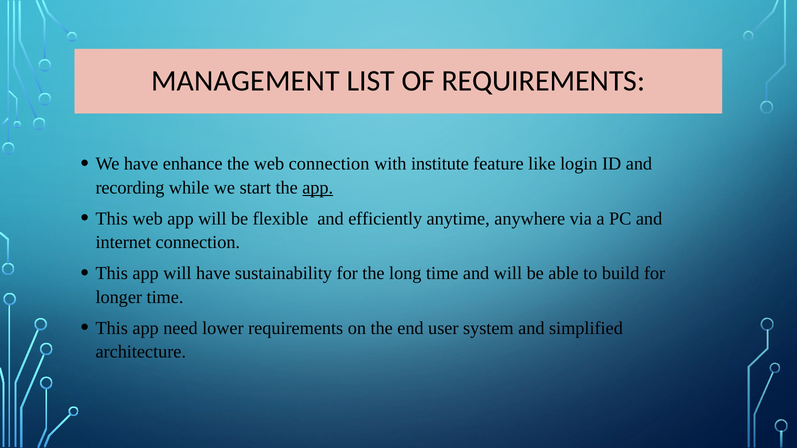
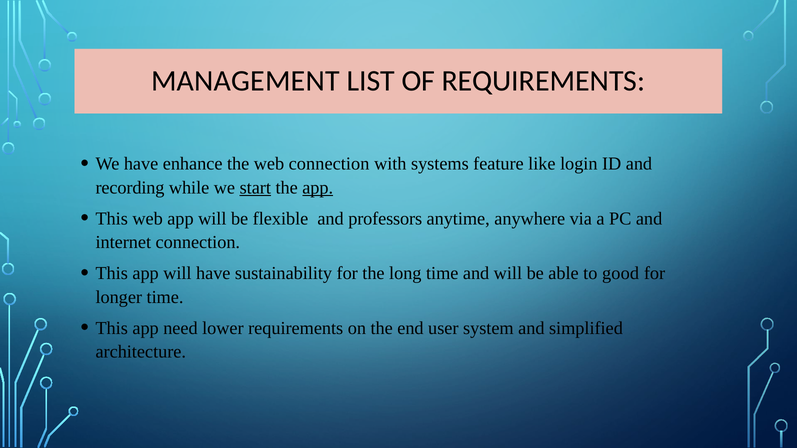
institute: institute -> systems (440, 164)
start underline: none -> present (255, 188)
efficiently: efficiently -> professors (385, 219)
build: build -> good (621, 274)
